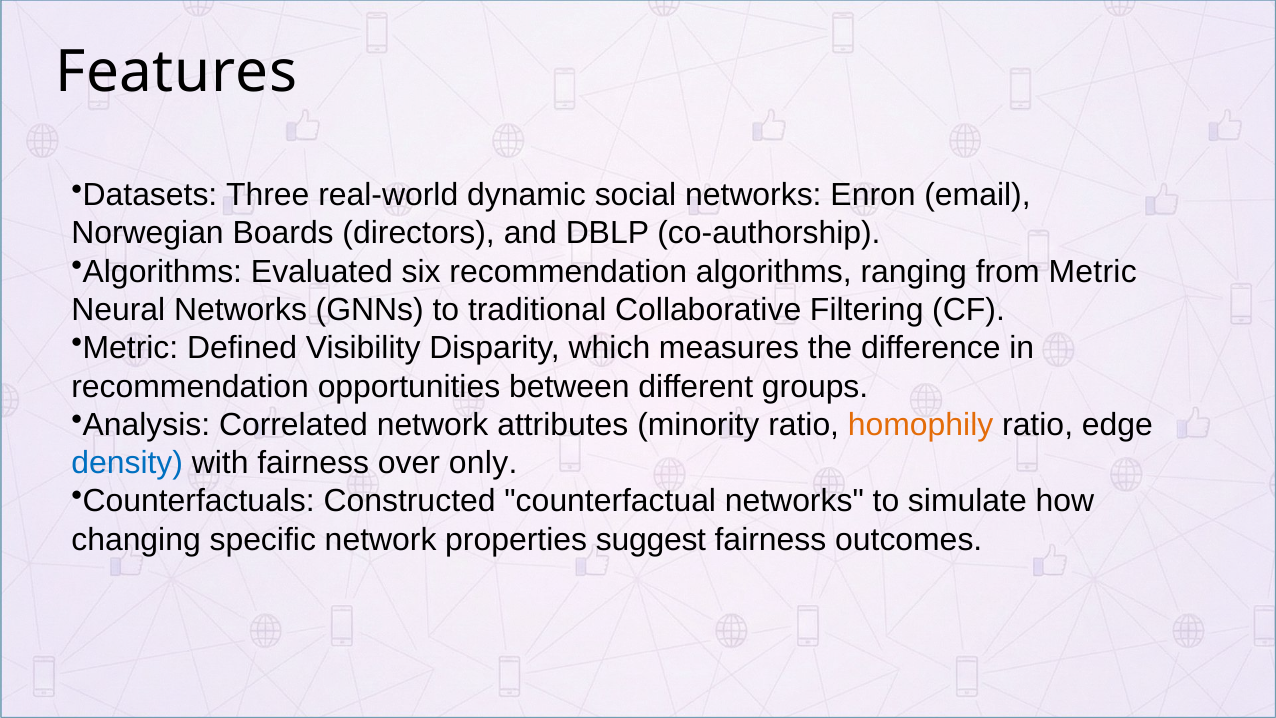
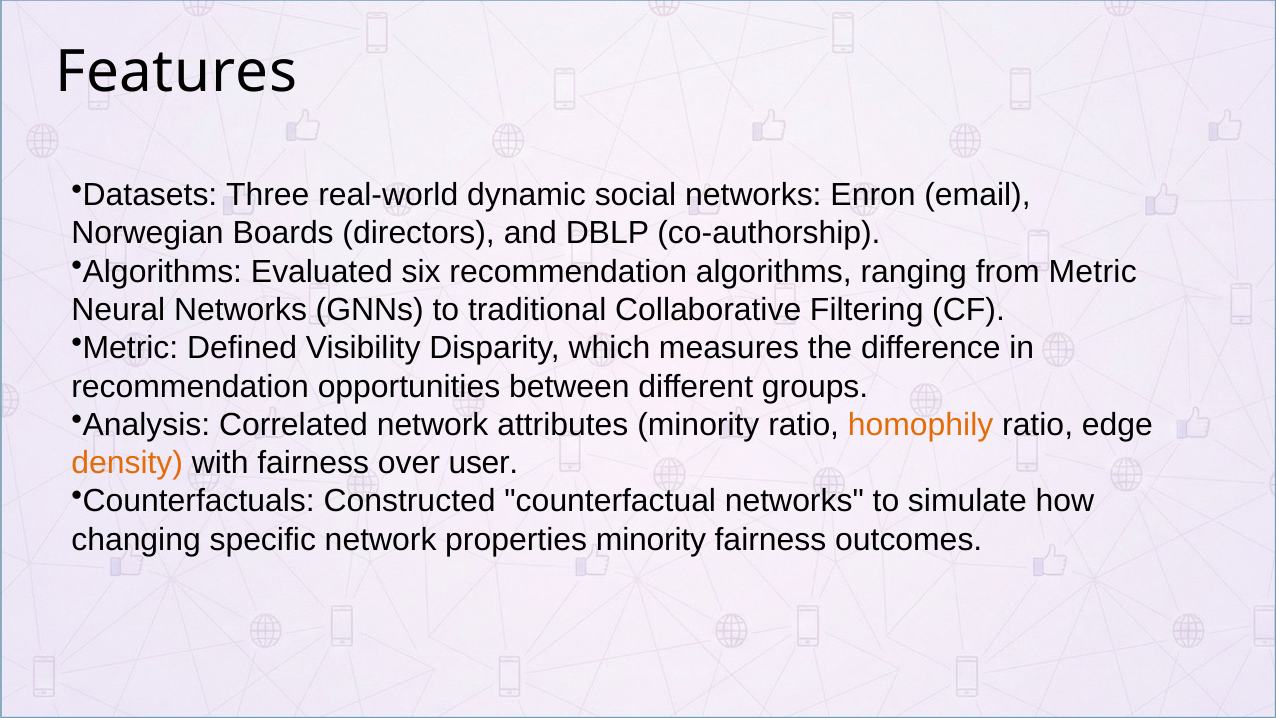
density colour: blue -> orange (127, 463)
only: only -> user (483, 463)
properties suggest: suggest -> minority (651, 539)
